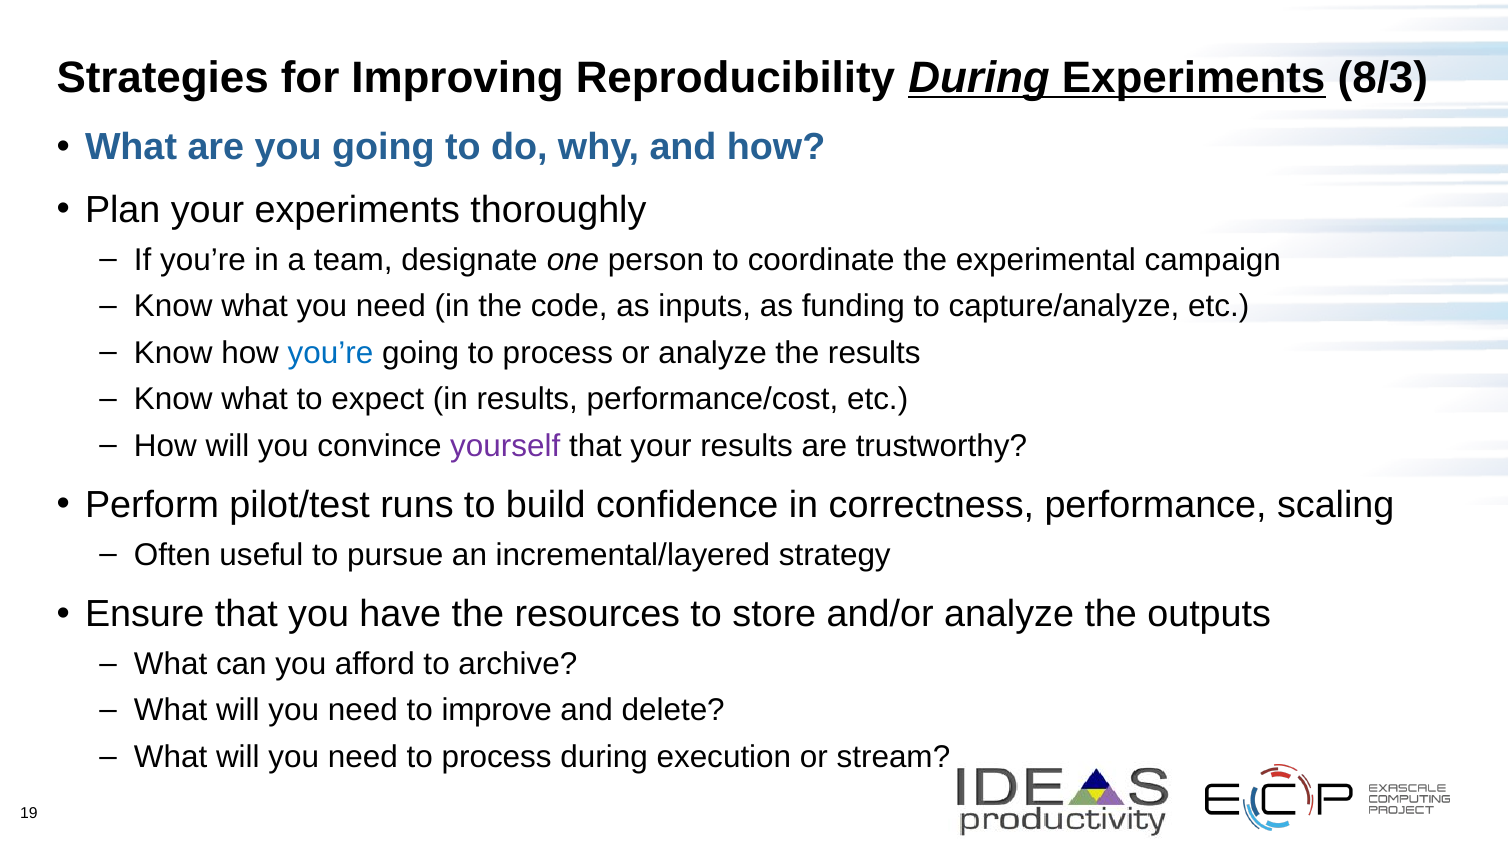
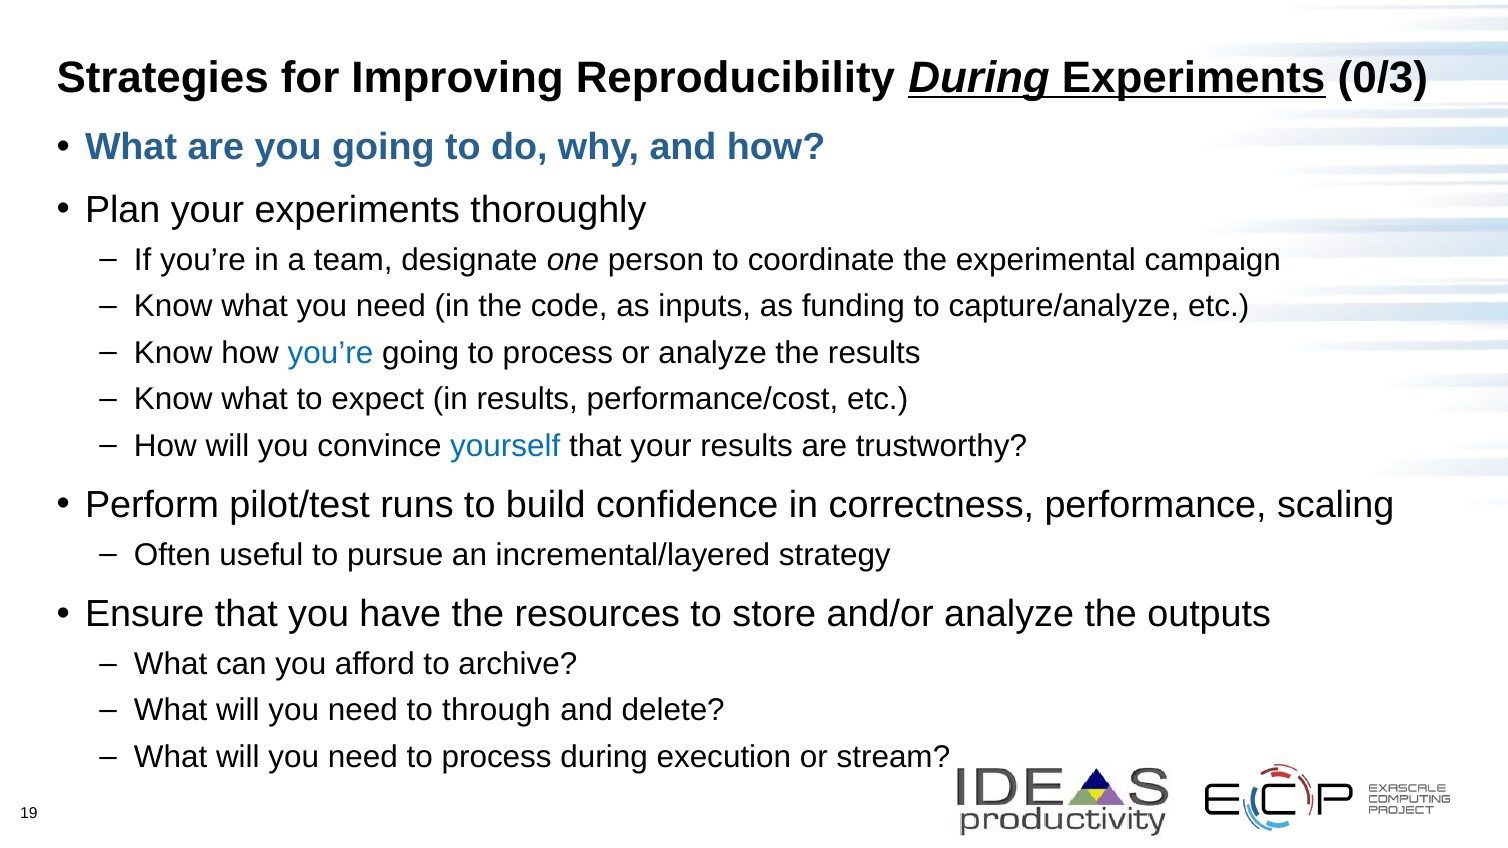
8/3: 8/3 -> 0/3 (1383, 78)
yourself colour: purple -> blue (505, 446)
improve: improve -> through (496, 711)
